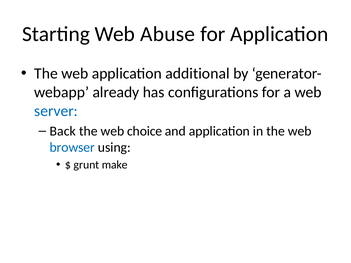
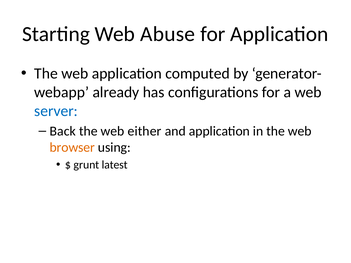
additional: additional -> computed (198, 74)
choice: choice -> either (145, 131)
browser colour: blue -> orange (72, 148)
make: make -> latest (115, 165)
